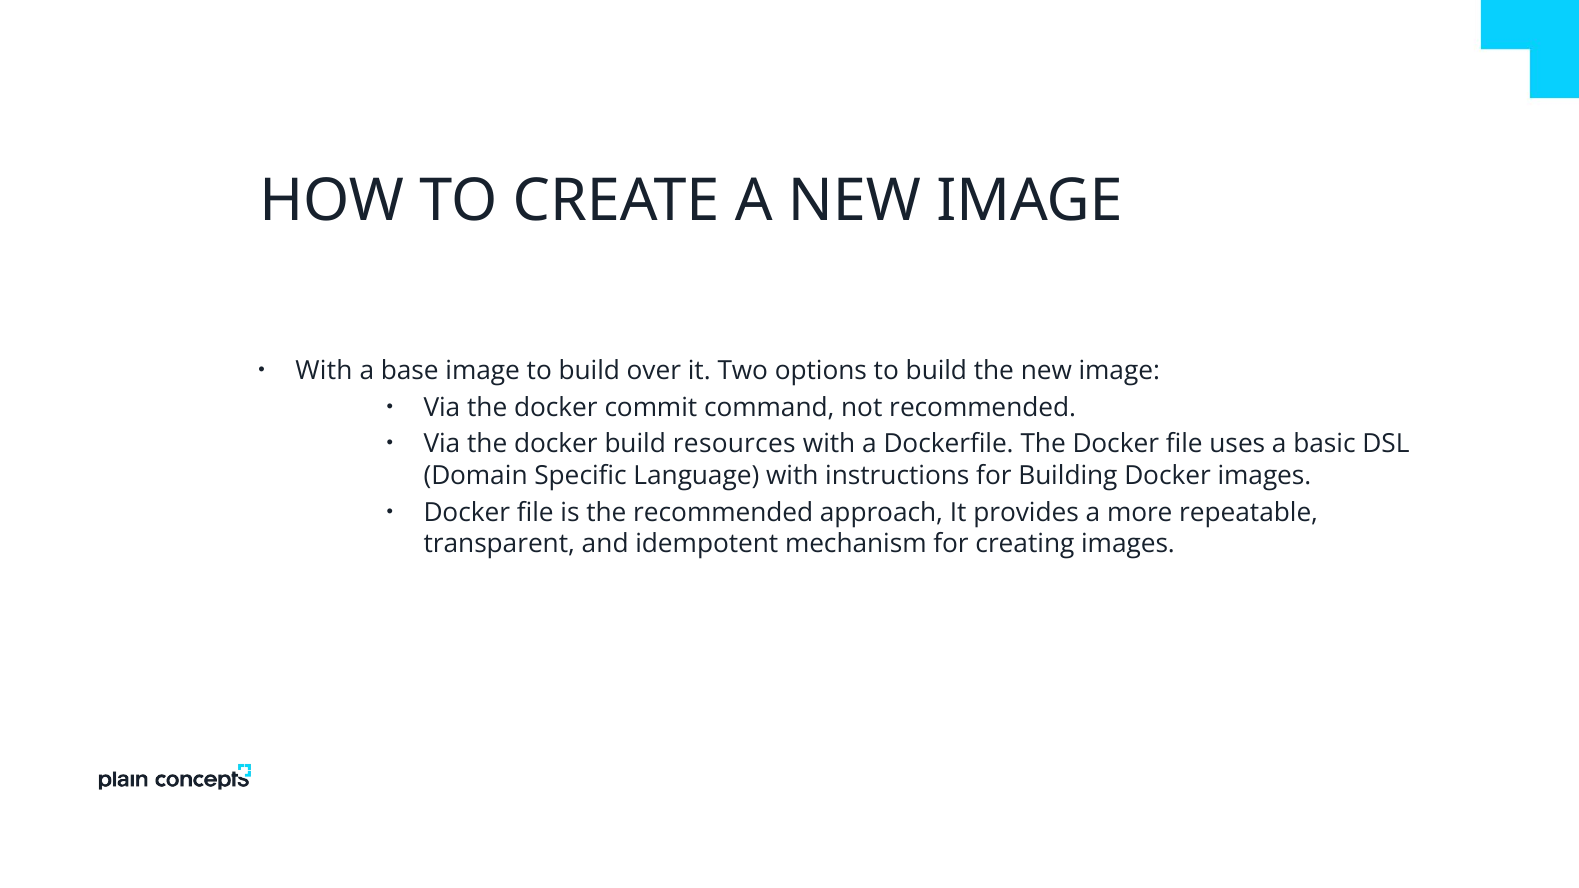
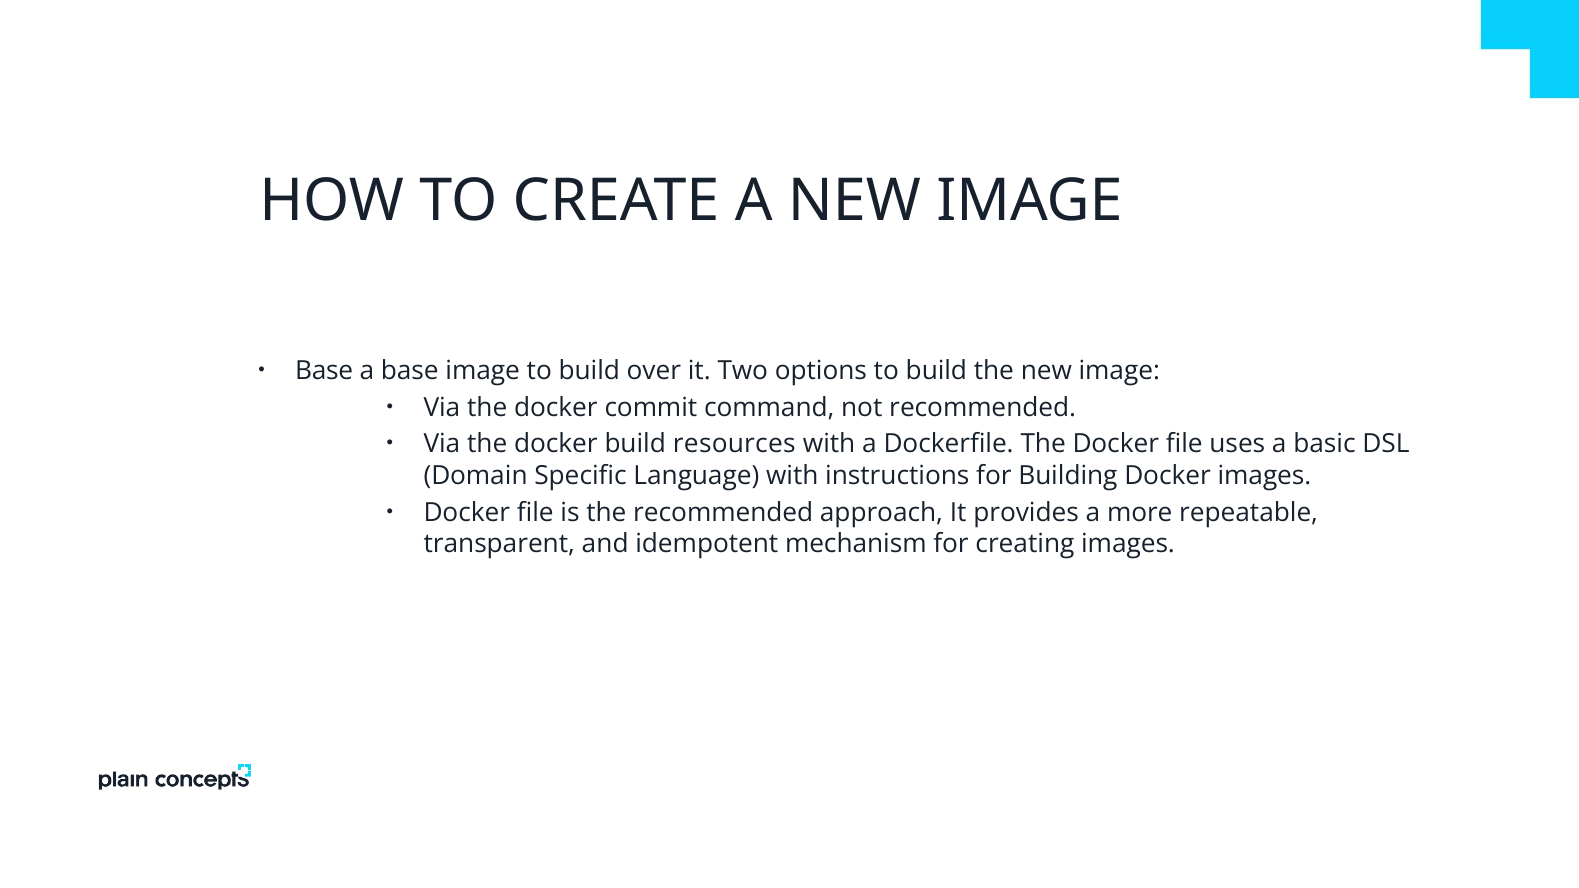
With: With -> Base (324, 371)
